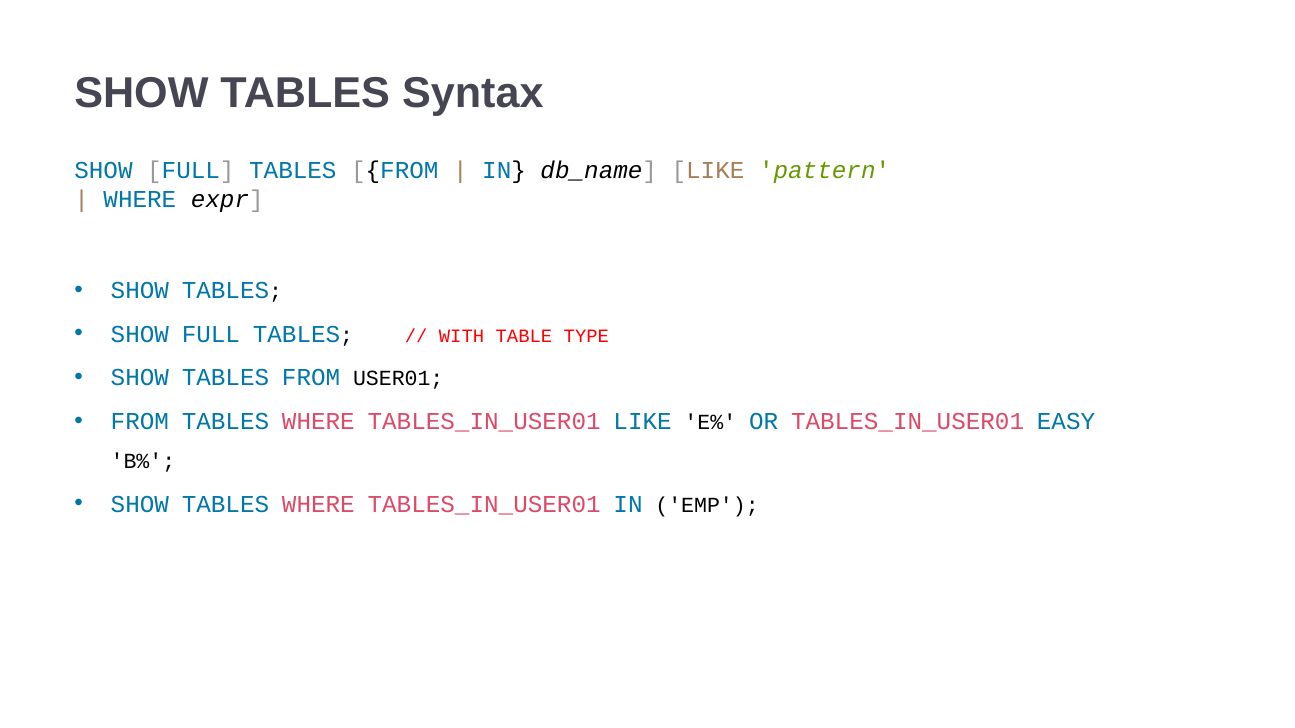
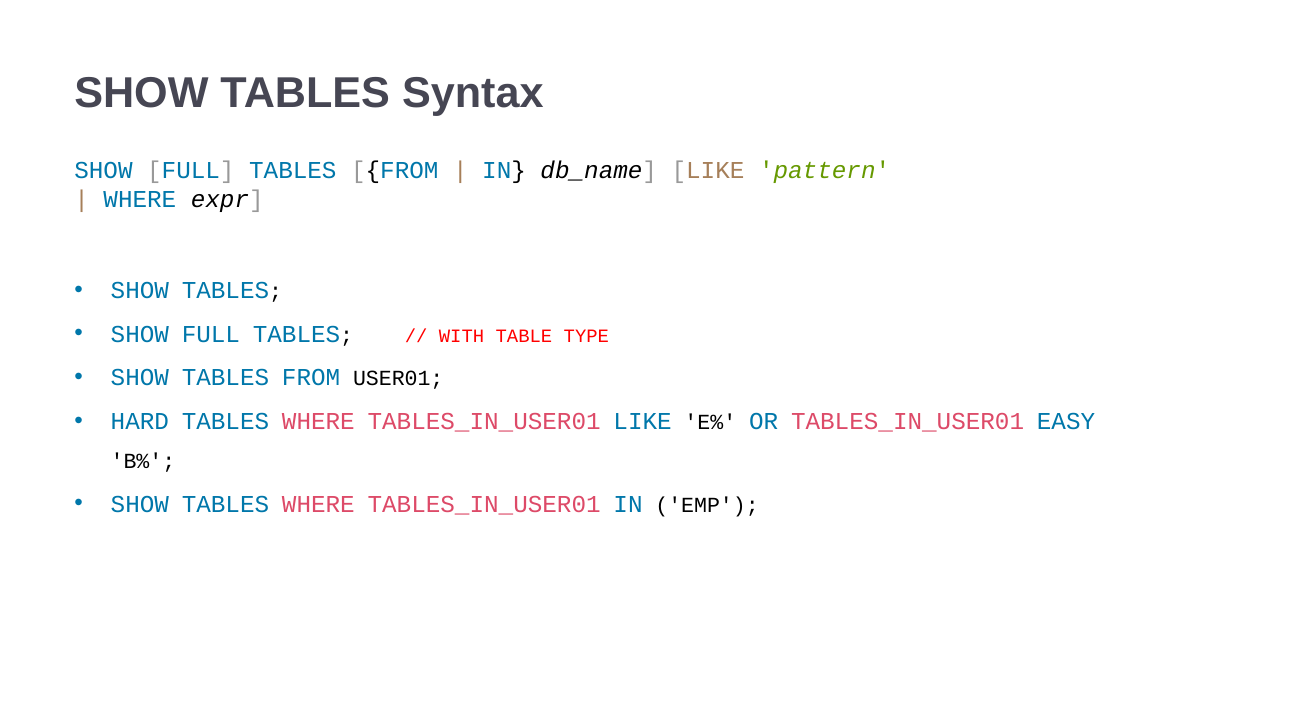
FROM: FROM -> HARD (140, 422)
